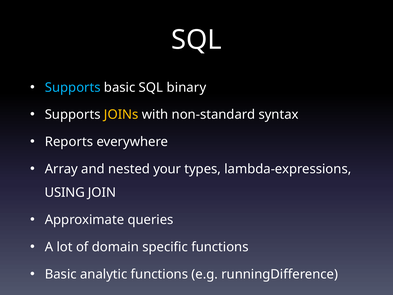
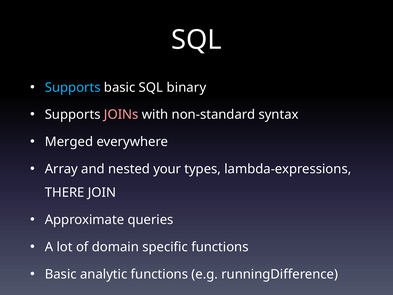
JOINs colour: yellow -> pink (121, 115)
Reports: Reports -> Merged (69, 142)
USING: USING -> THERE (65, 193)
